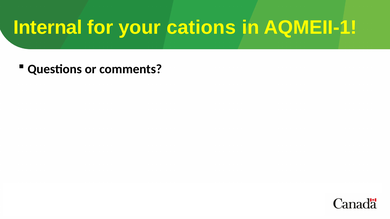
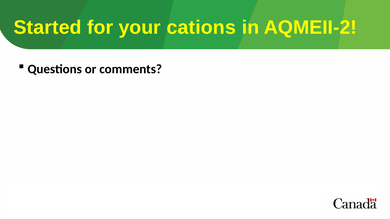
Internal: Internal -> Started (48, 27)
AQMEII-1: AQMEII-1 -> AQMEII-2 (310, 27)
